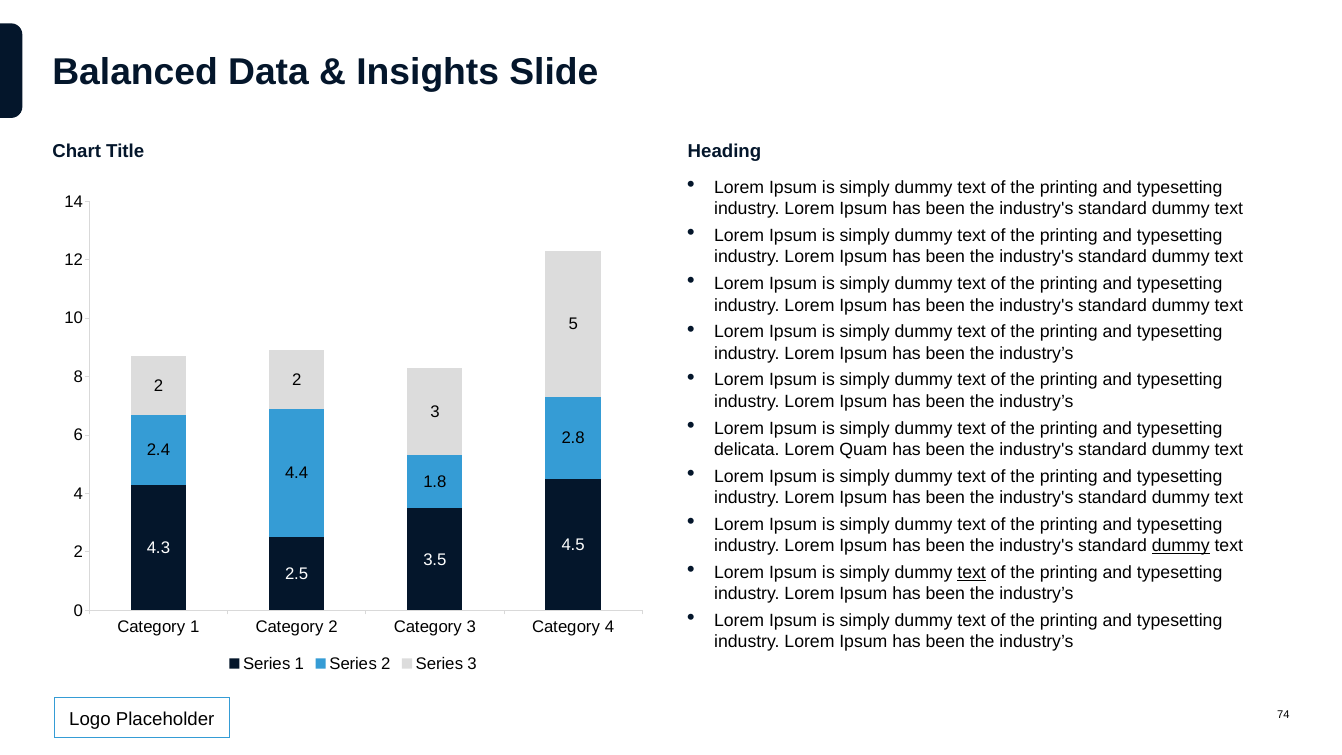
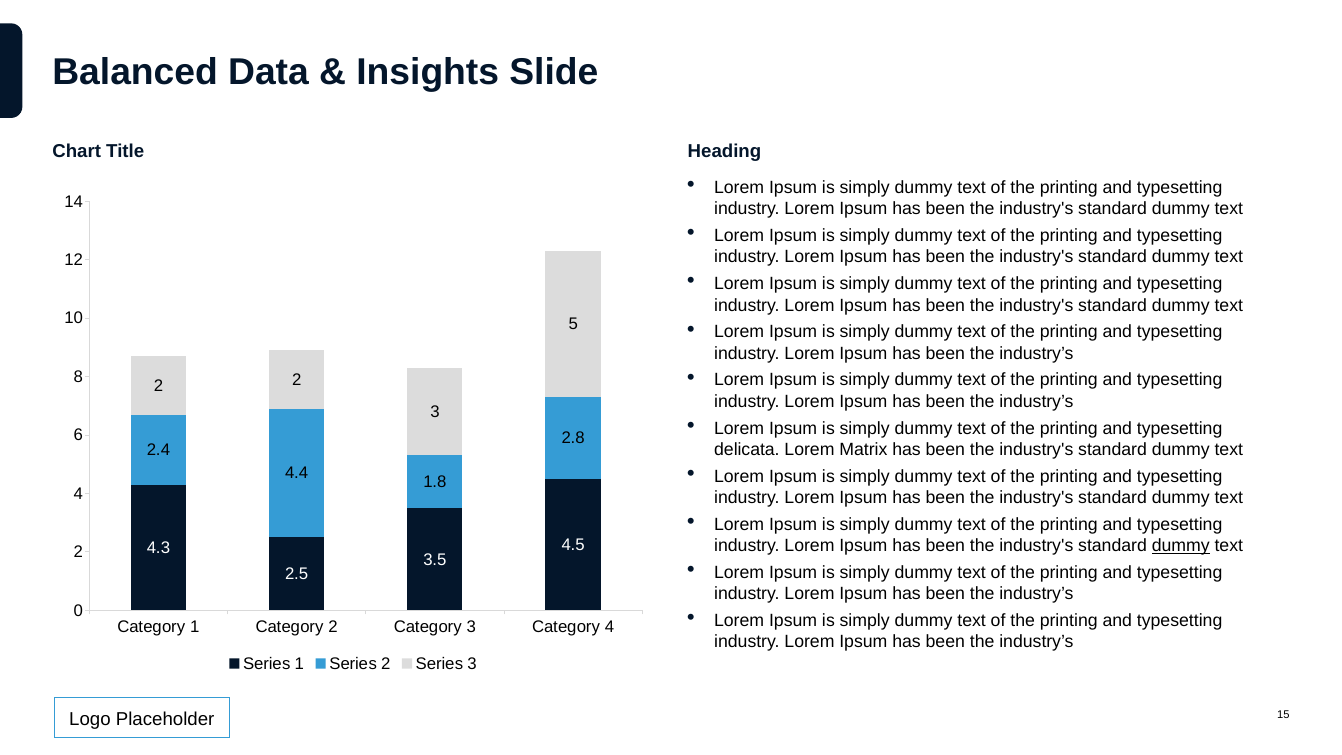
Quam: Quam -> Matrix (863, 449)
text underline: present -> none (972, 572)
74: 74 -> 15 (1283, 715)
